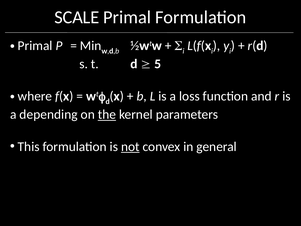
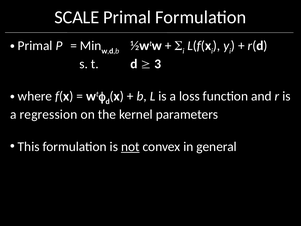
5: 5 -> 3 (158, 64)
depending: depending -> regression (49, 114)
the underline: present -> none (107, 114)
